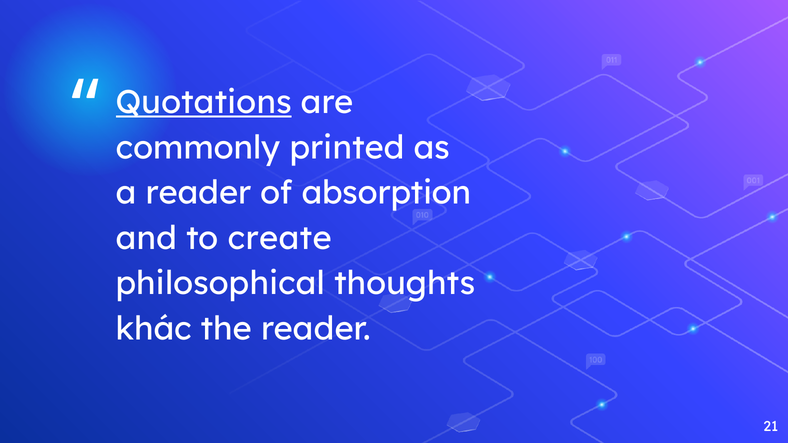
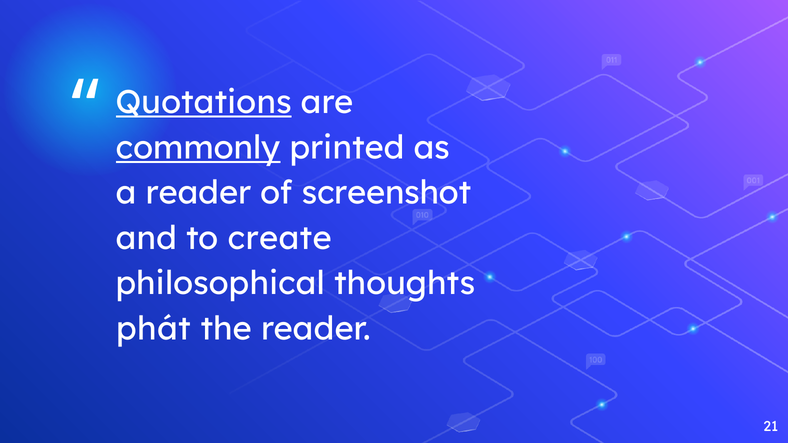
commonly underline: none -> present (198, 148)
absorption: absorption -> screenshot (386, 193)
khác: khác -> phát (154, 329)
